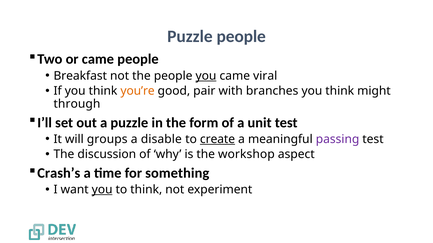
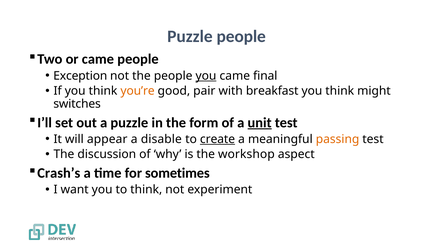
Breakfast: Breakfast -> Exception (80, 76)
viral: viral -> final (265, 76)
branches: branches -> breakfast (272, 91)
through: through -> switches (77, 104)
unit underline: none -> present (260, 123)
groups: groups -> appear (107, 139)
passing colour: purple -> orange (338, 139)
something: something -> sometimes (177, 173)
you underline: present -> none (102, 190)
